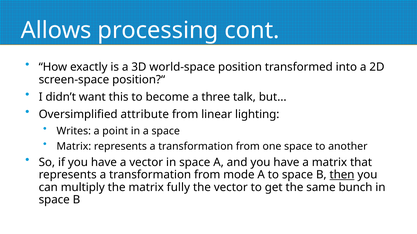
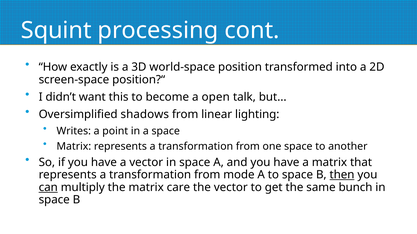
Allows: Allows -> Squint (56, 30)
three: three -> open (216, 97)
attribute: attribute -> shadows (145, 115)
can underline: none -> present (48, 188)
fully: fully -> care (178, 188)
